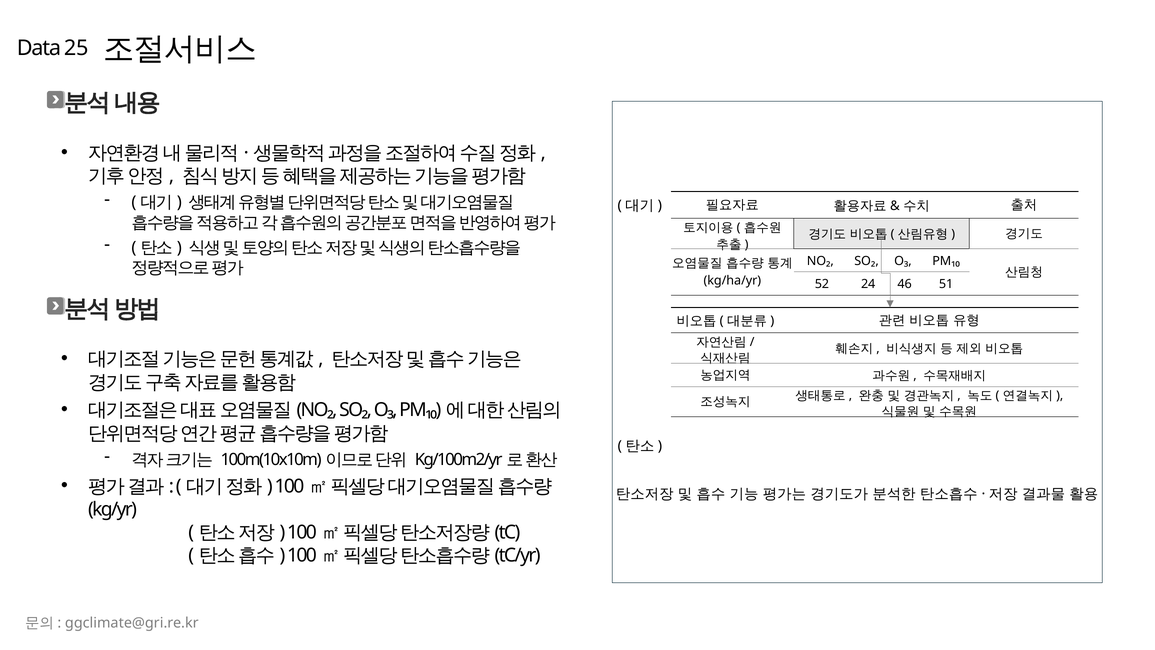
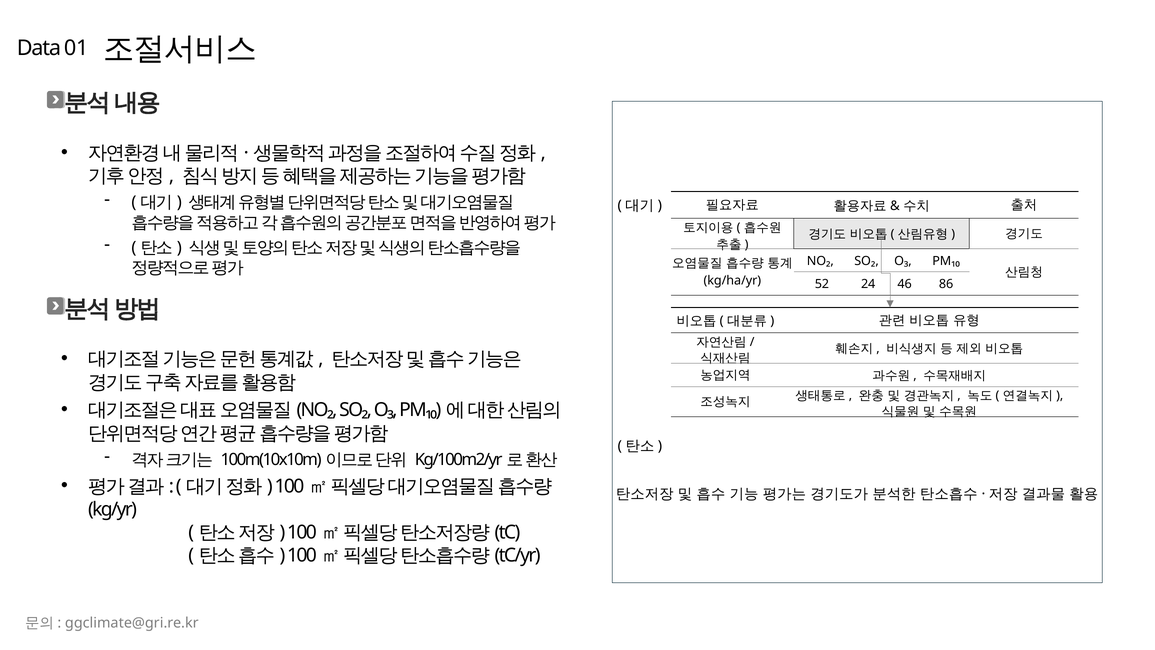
25: 25 -> 01 (76, 48)
51: 51 -> 86 (946, 284)
